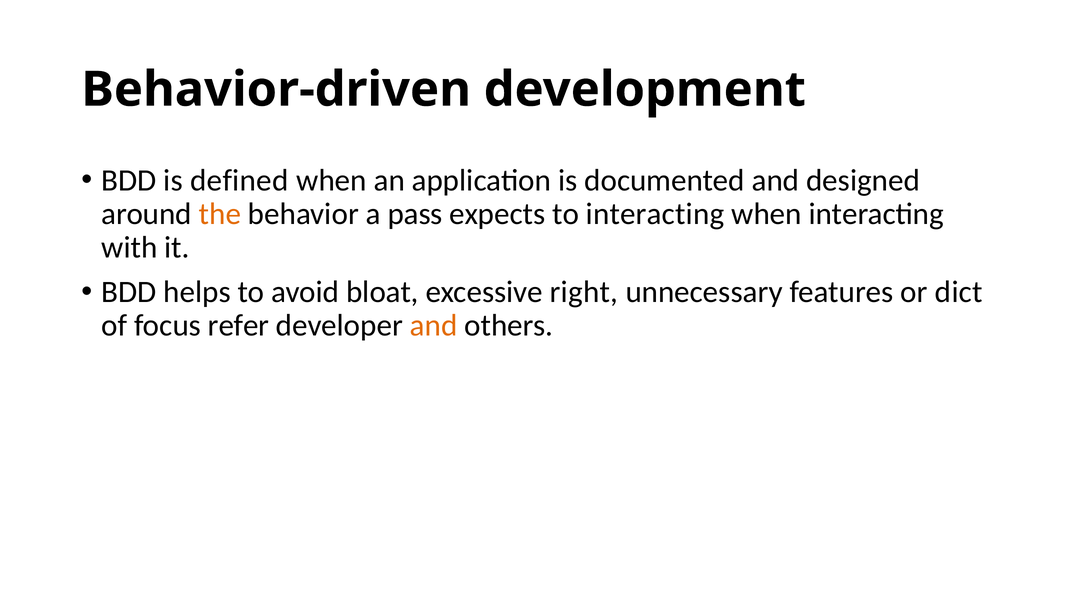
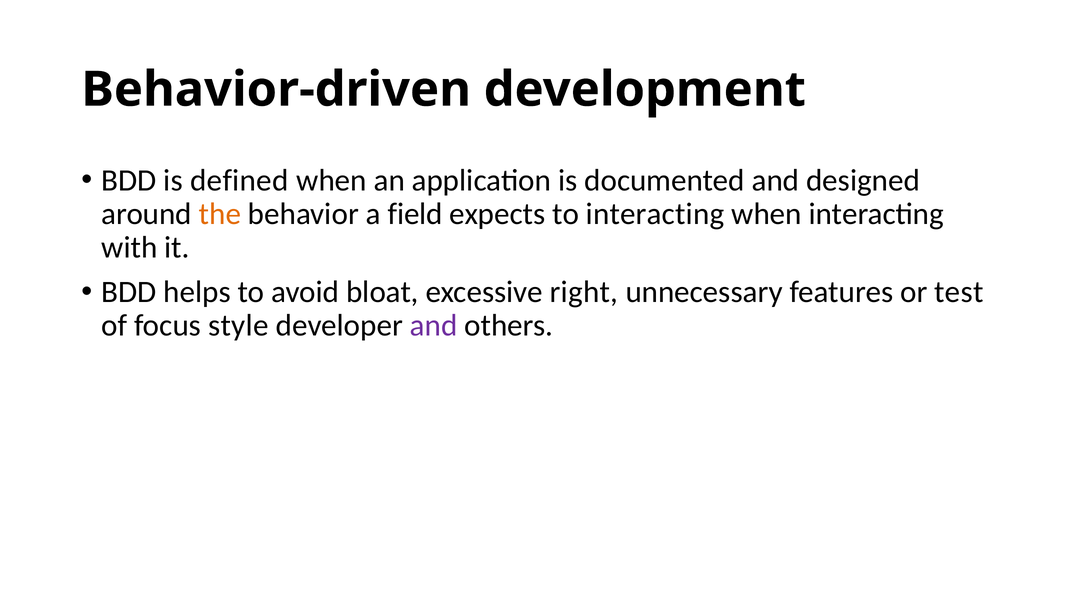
pass: pass -> field (415, 214)
dict: dict -> test (959, 292)
refer: refer -> style (238, 326)
and colour: orange -> purple (434, 326)
